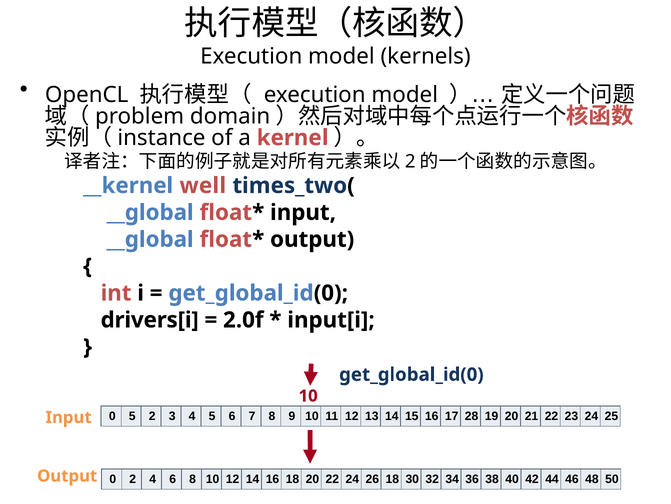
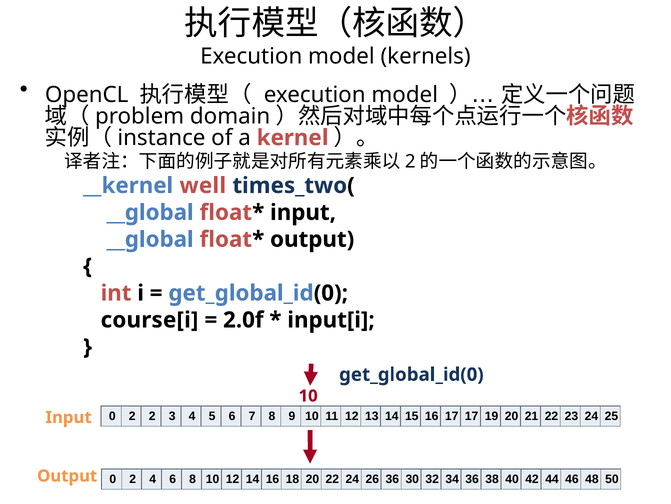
drivers[i: drivers[i -> course[i (150, 320)
5: 5 -> 2 (132, 416)
17 28: 28 -> 17 (472, 416)
26 18: 18 -> 36 (392, 479)
